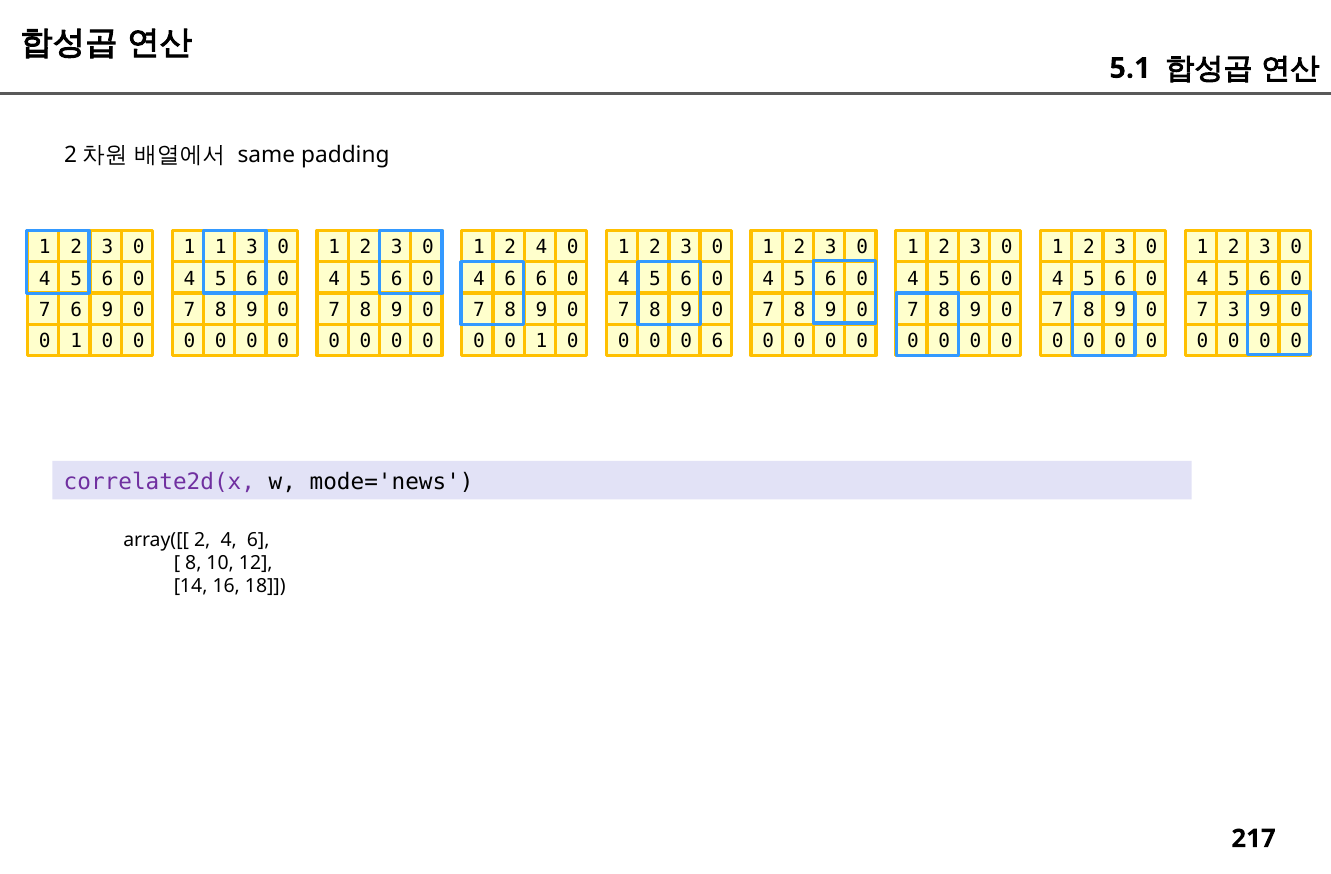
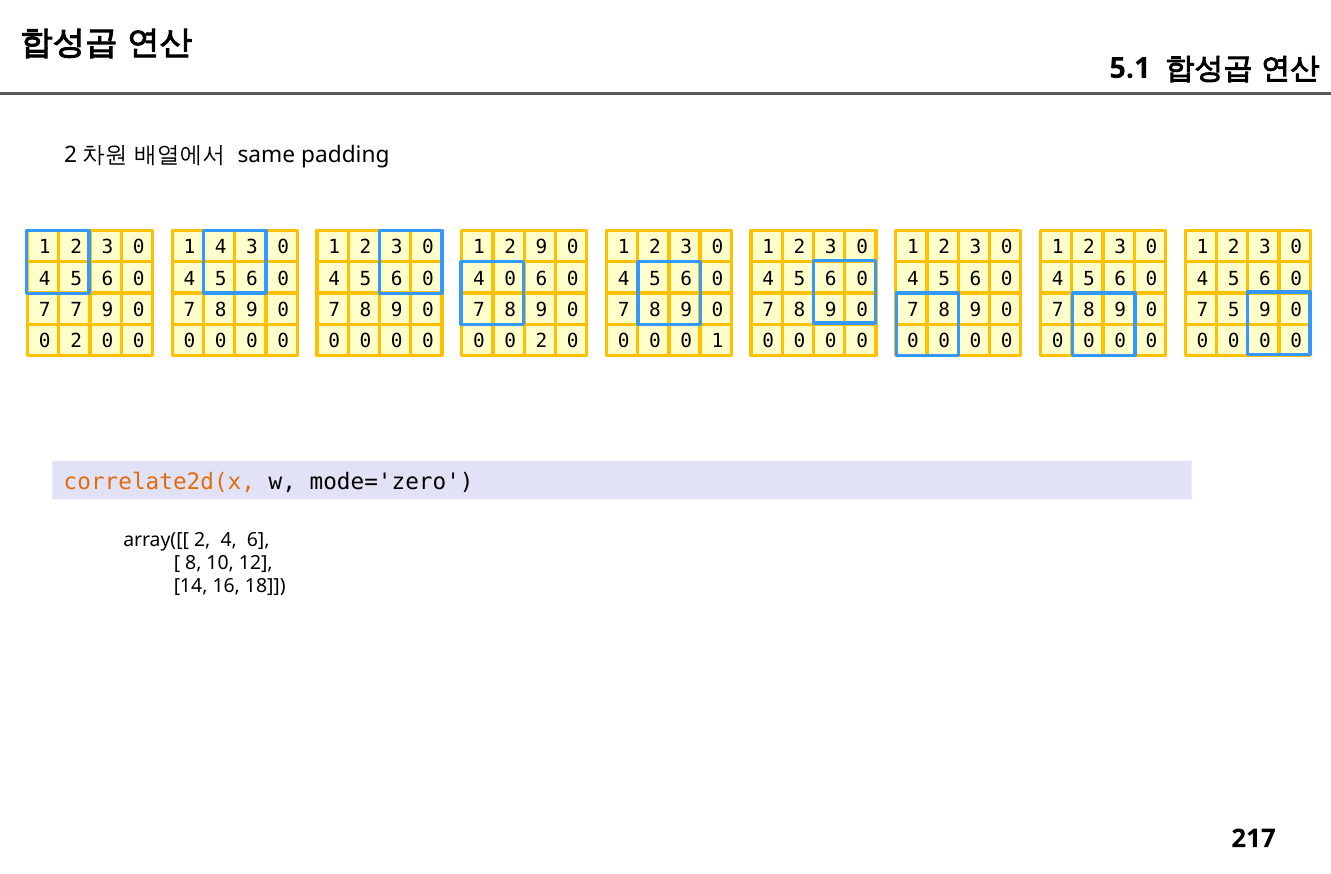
1 1: 1 -> 4 (221, 248)
1 2 4: 4 -> 9 (541, 248)
6: 6 -> 0 (510, 279)
7 6: 6 -> 7 (76, 310)
7 3: 3 -> 5 (1234, 310)
1: 1 -> 2 (76, 341)
1: 1 -> 2 (541, 341)
6: 6 -> 1 (717, 341)
correlate2d(x colour: purple -> orange (159, 482)
mode='news: mode='news -> mode='zero (392, 482)
